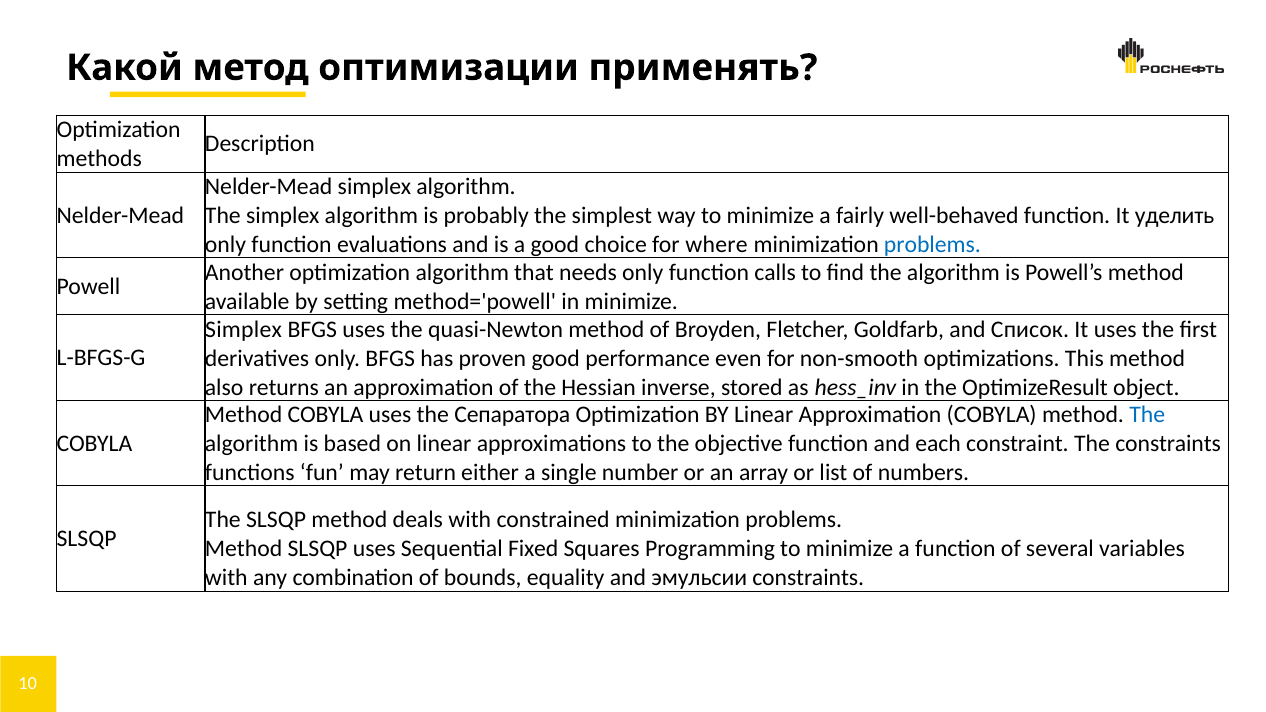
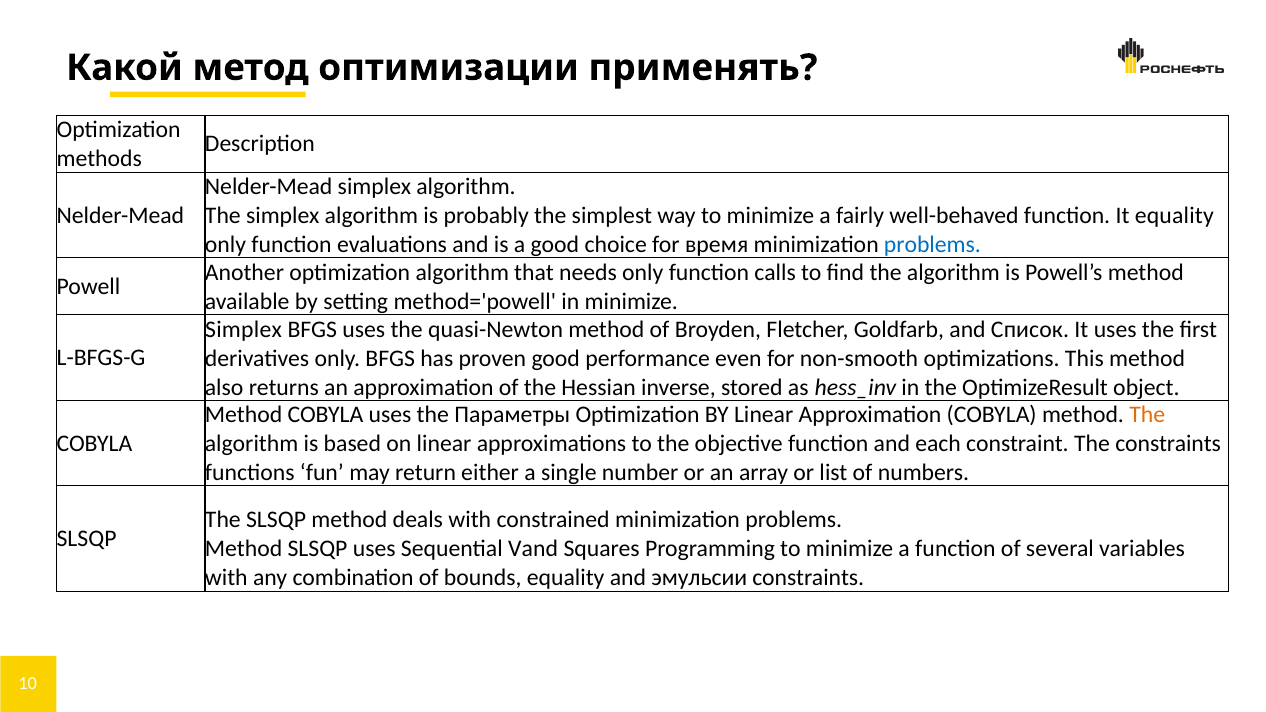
It уделить: уделить -> equality (1174, 216)
where: where -> время (717, 245)
Сепаратора: Сепаратора -> Параметры (512, 415)
The colour: blue -> orange (1147, 415)
Fixed: Fixed -> Vand (533, 548)
